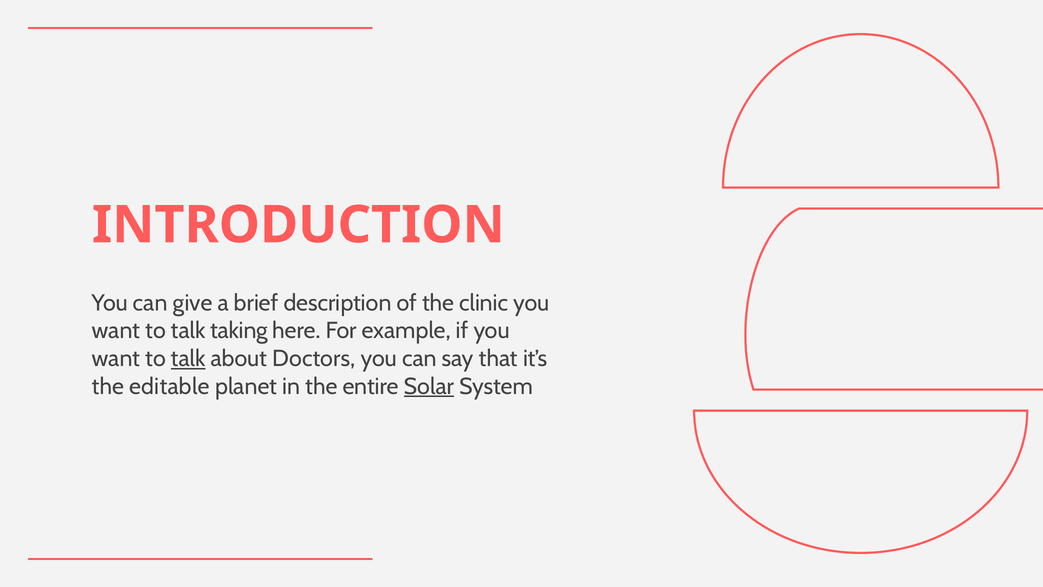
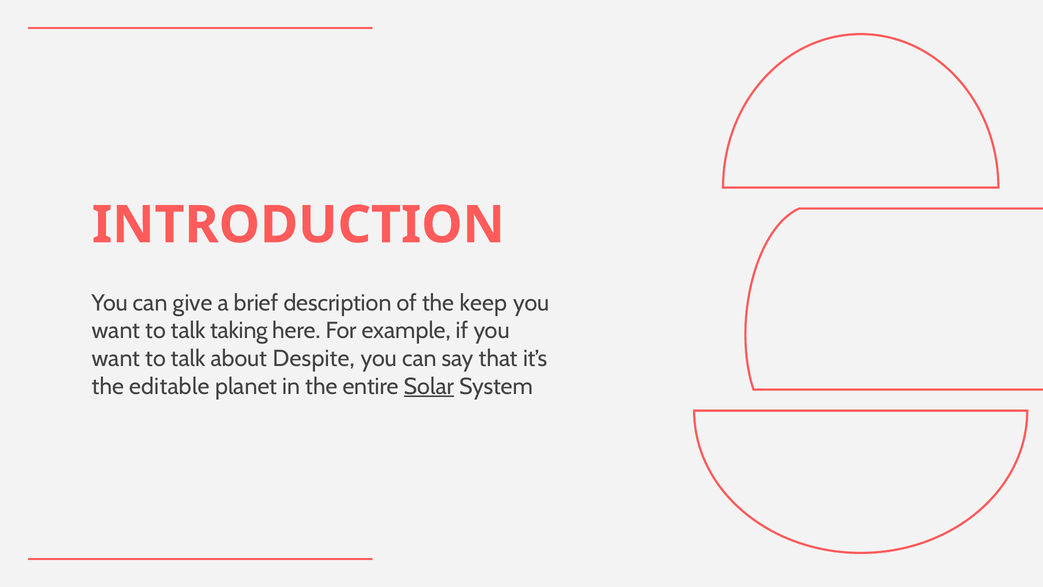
clinic: clinic -> keep (484, 303)
talk underline: present -> none (188, 358)
Doctors: Doctors -> Despite (314, 358)
